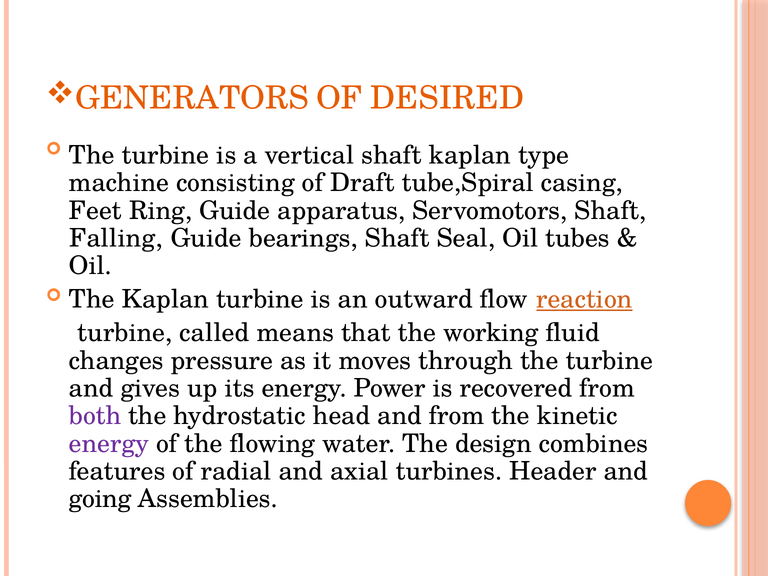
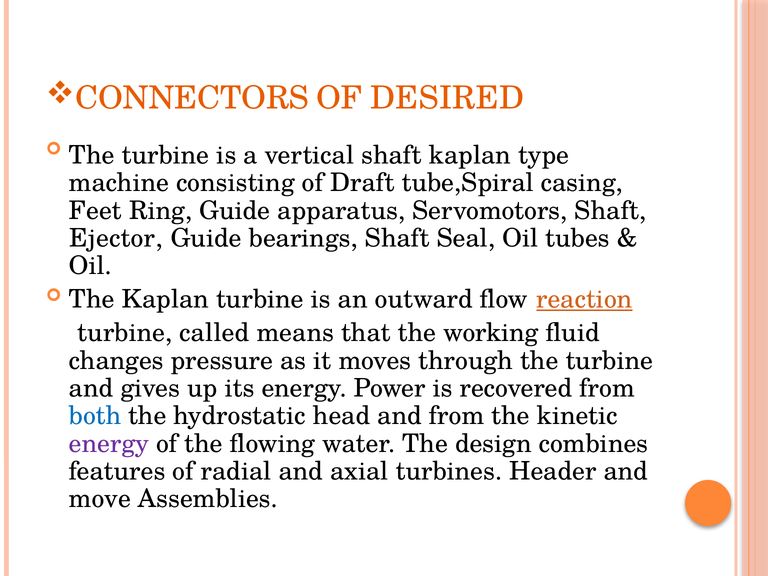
GENERATORS: GENERATORS -> CONNECTORS (192, 98)
Falling: Falling -> Ejector (116, 238)
both colour: purple -> blue (95, 416)
going: going -> move (100, 499)
